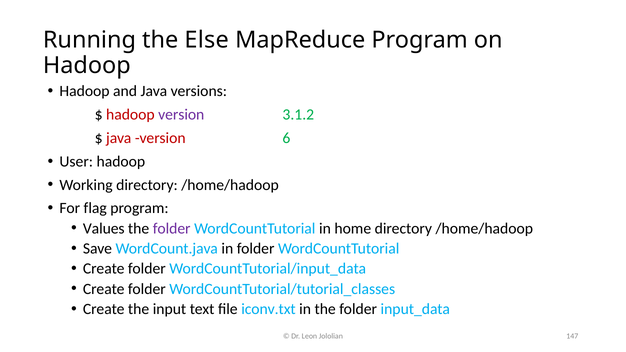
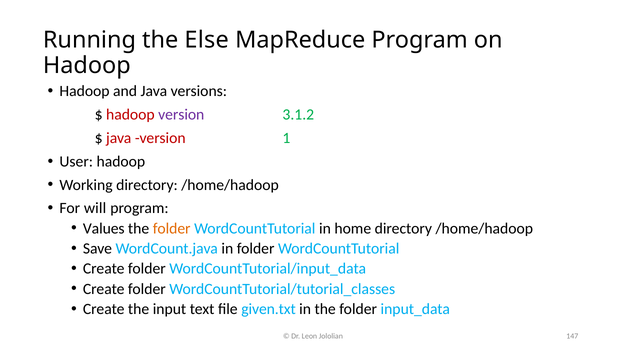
6: 6 -> 1 (286, 138)
flag: flag -> will (95, 208)
folder colour: purple -> orange (172, 229)
iconv.txt: iconv.txt -> given.txt (269, 309)
